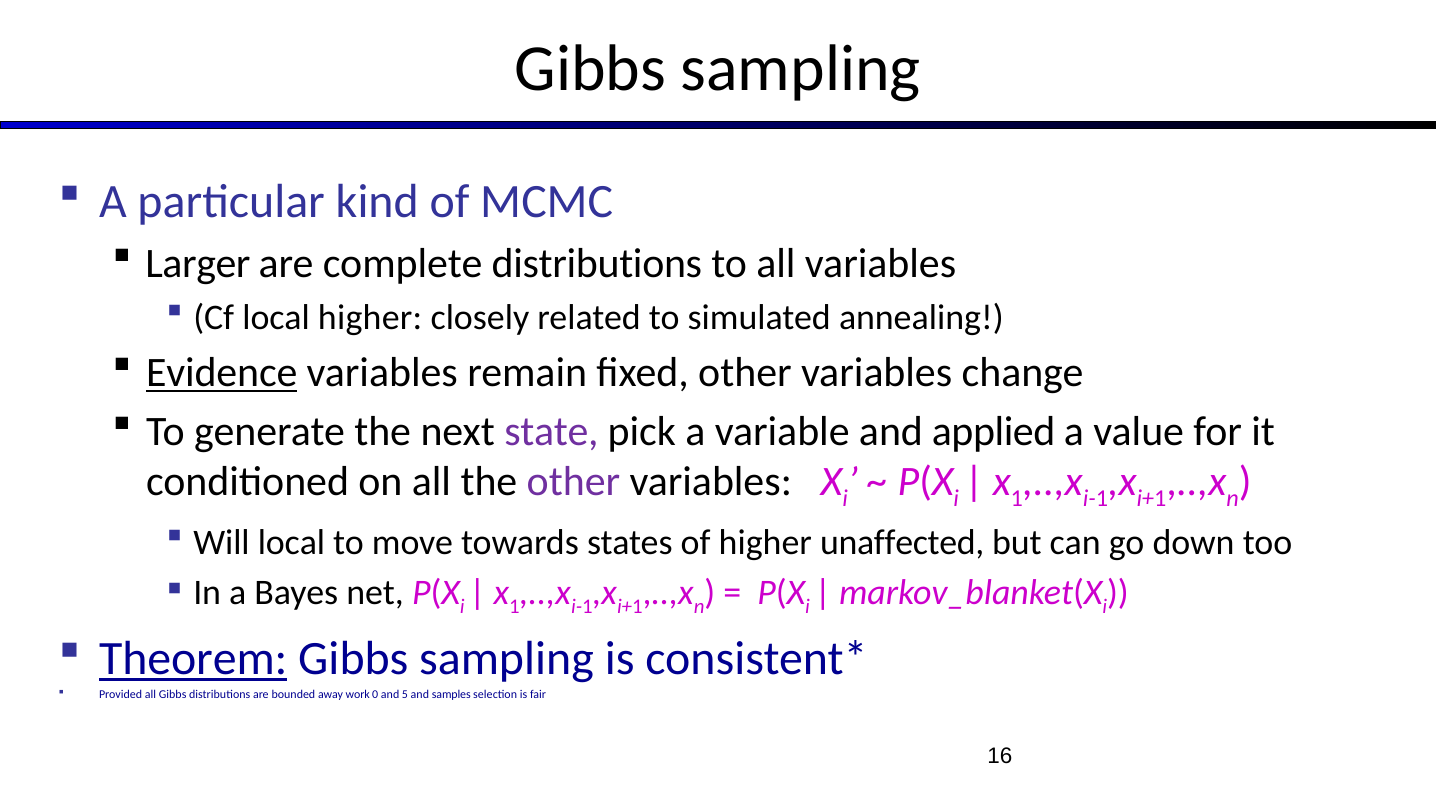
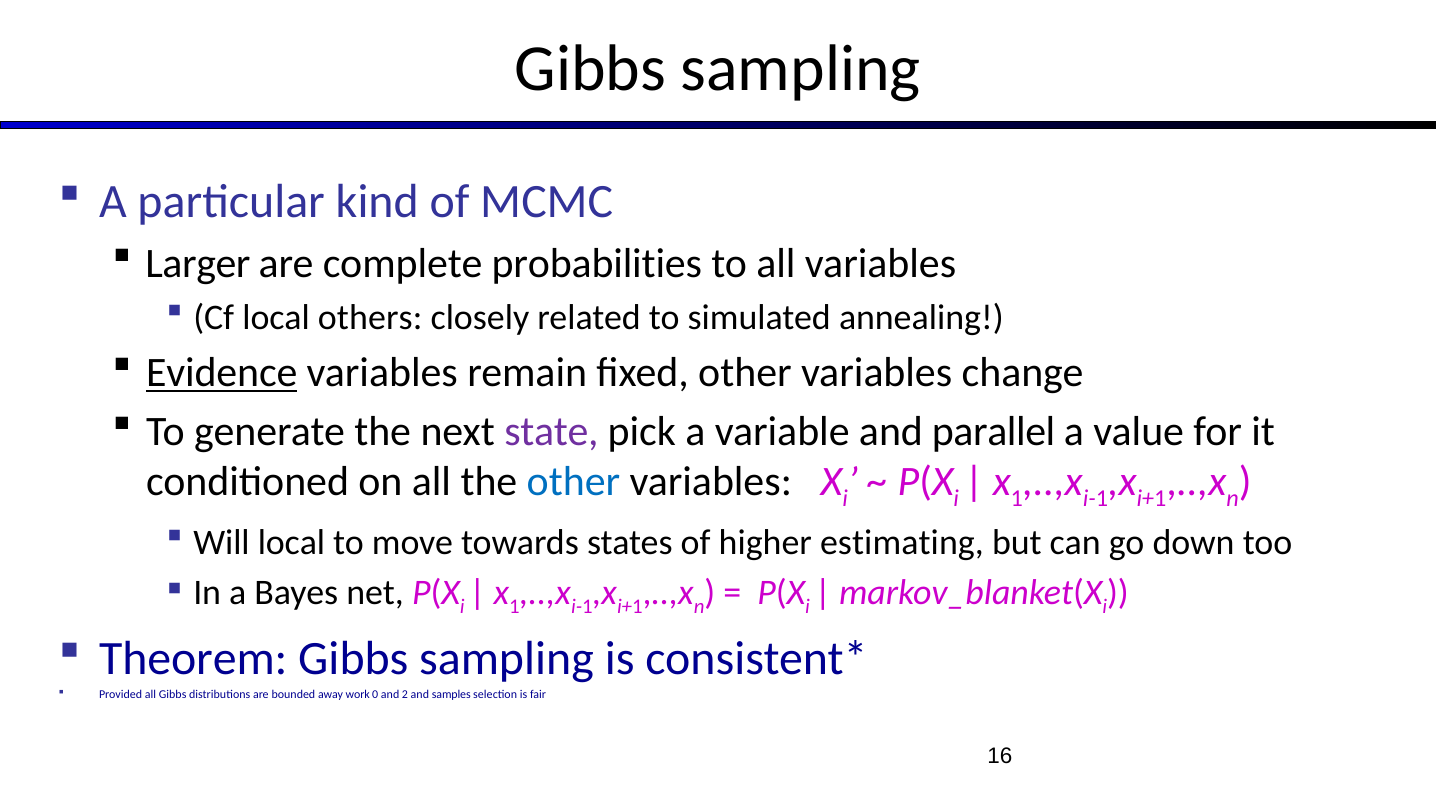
complete distributions: distributions -> probabilities (597, 264)
local higher: higher -> others (370, 317)
applied: applied -> parallel (994, 431)
other colour: purple -> blue (573, 482)
unaffected: unaffected -> estimating (902, 542)
Theorem underline: present -> none (193, 659)
5: 5 -> 2 (405, 695)
